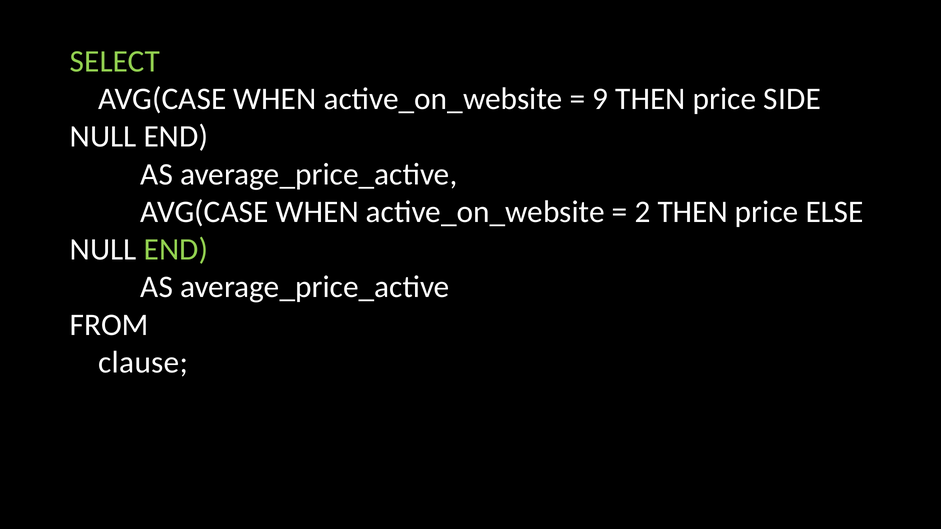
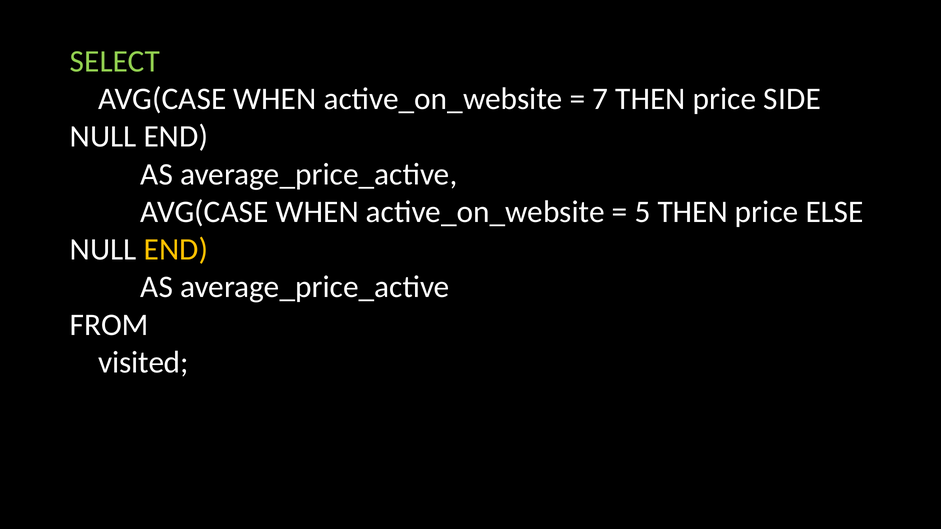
9: 9 -> 7 (600, 99)
2: 2 -> 5 (642, 212)
END colour: light green -> yellow (176, 250)
clause: clause -> visited (143, 363)
